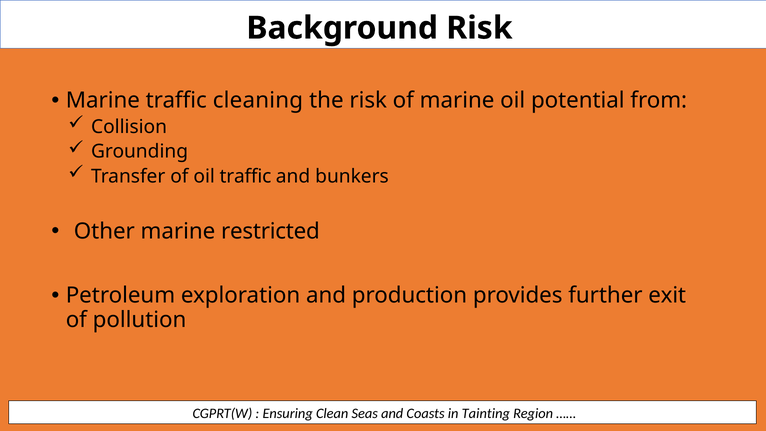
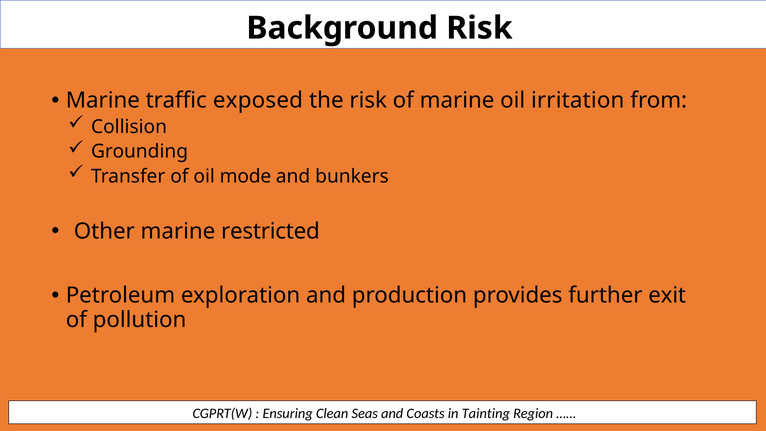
cleaning: cleaning -> exposed (258, 101)
potential: potential -> irritation (578, 101)
oil traffic: traffic -> mode (245, 176)
